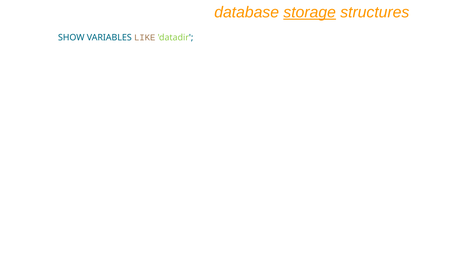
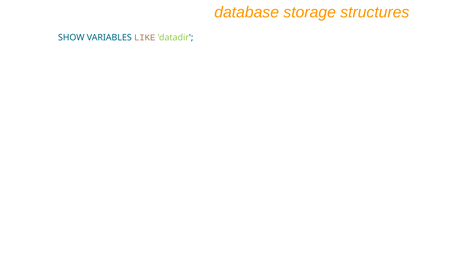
storage underline: present -> none (310, 12)
